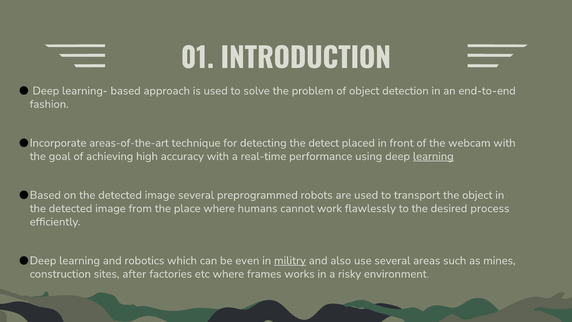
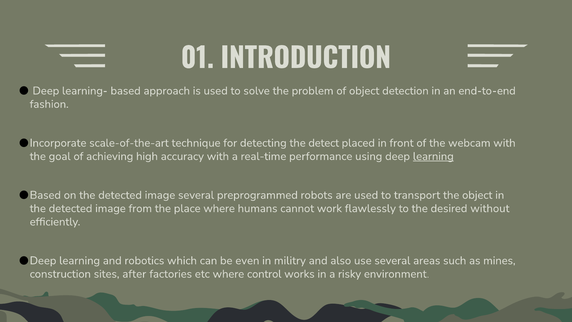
areas-of-the-art: areas-of-the-art -> scale-of-the-art (129, 143)
process: process -> without (490, 208)
militry underline: present -> none (290, 260)
frames: frames -> control (264, 274)
